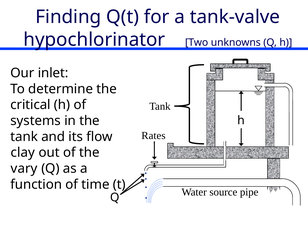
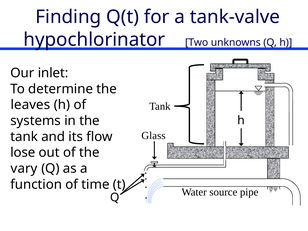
critical: critical -> leaves (30, 105)
Rates: Rates -> Glass (153, 136)
clay: clay -> lose (23, 153)
